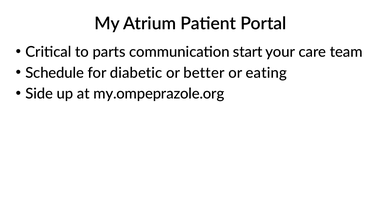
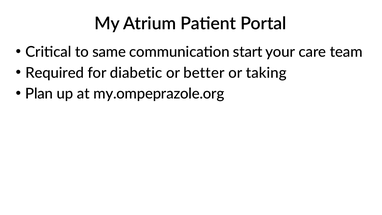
parts: parts -> same (109, 52)
Schedule: Schedule -> Required (55, 73)
eating: eating -> taking (266, 73)
Side: Side -> Plan (39, 94)
